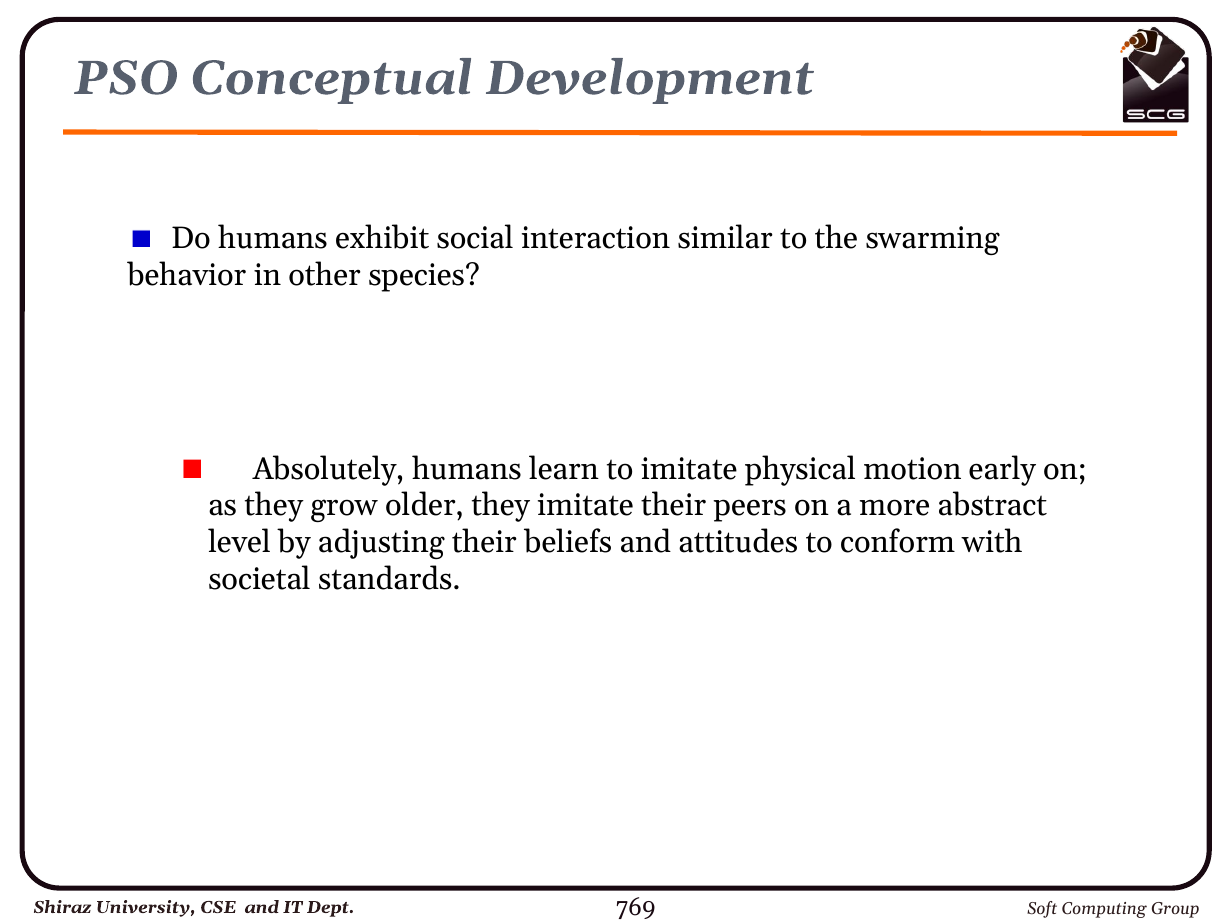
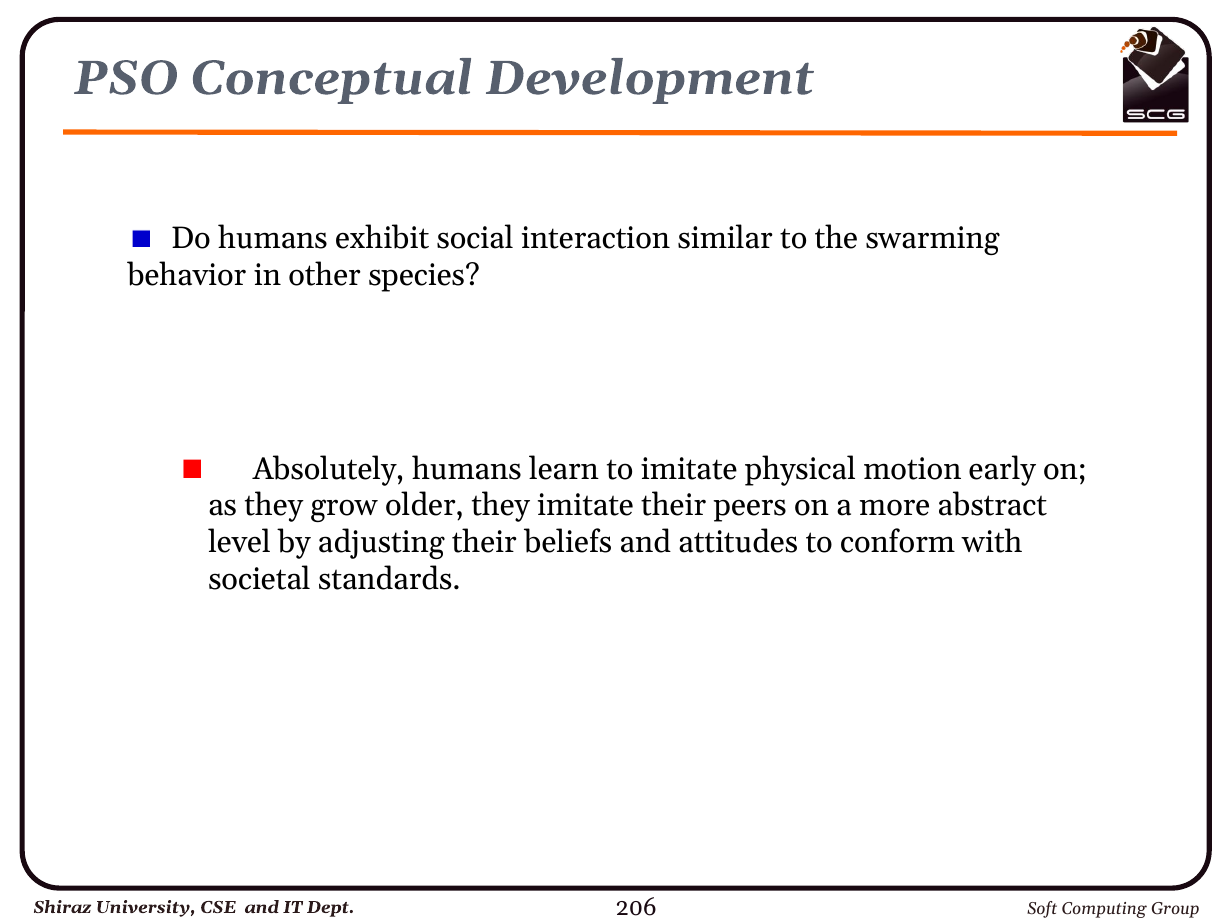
769: 769 -> 206 (636, 908)
